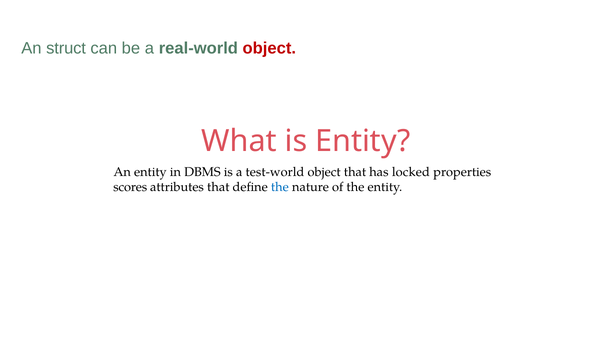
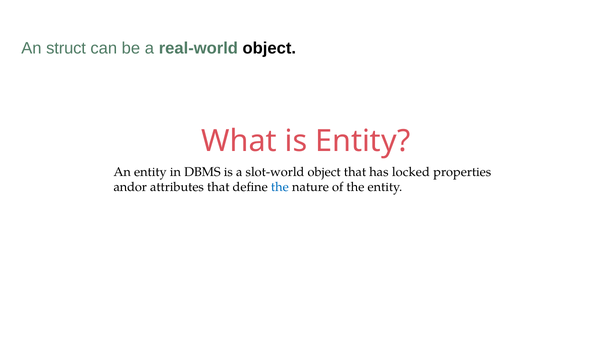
object colour: red -> black (269, 48)
test-world: test-world -> slot-world (275, 172)
scores: scores -> andor (130, 187)
